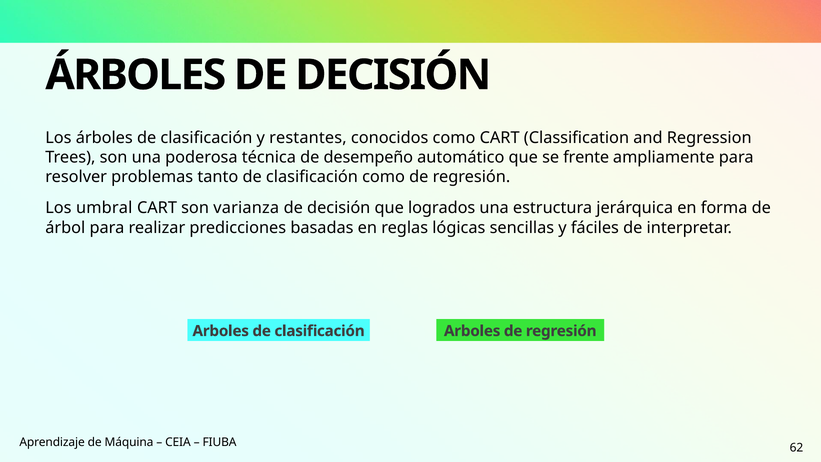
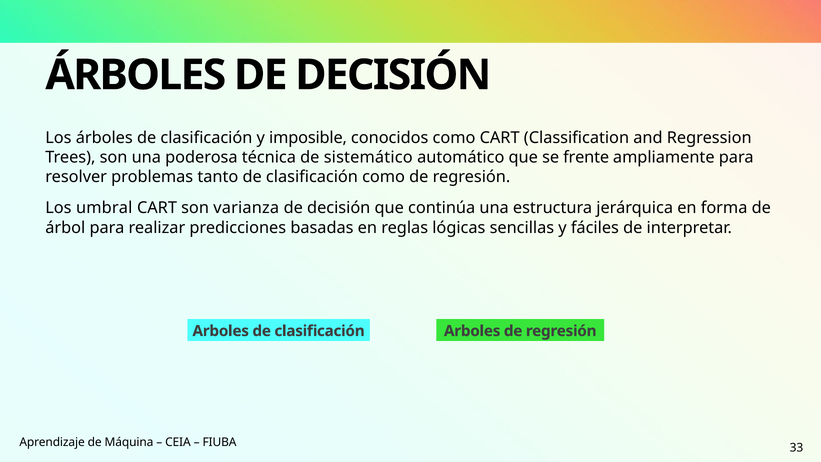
restantes: restantes -> imposible (308, 138)
desempeño: desempeño -> sistemático (368, 157)
logrados: logrados -> continúa (442, 208)
62: 62 -> 33 (796, 447)
